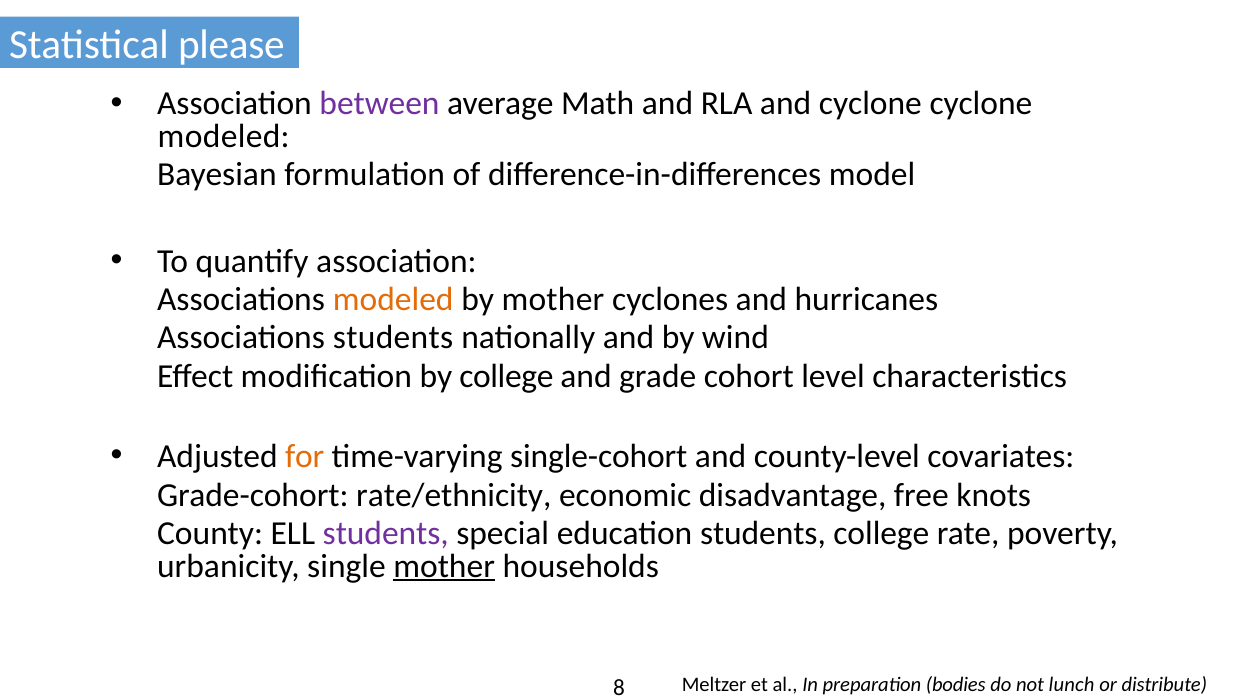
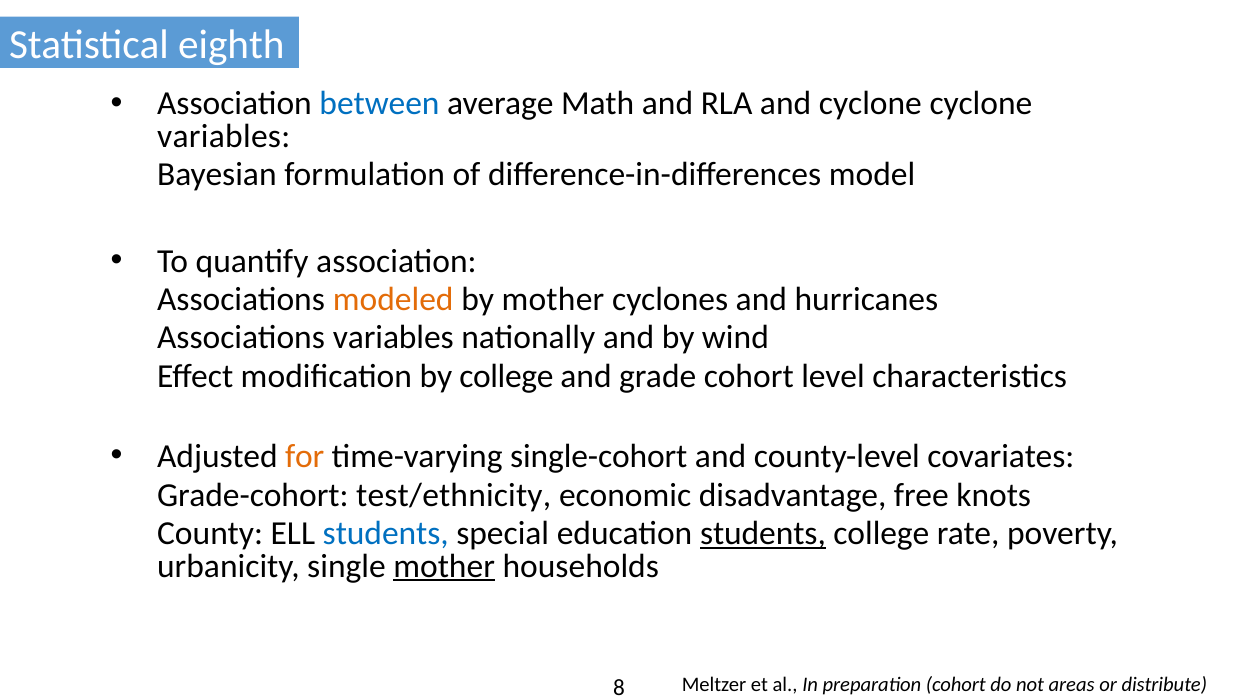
please: please -> eighth (231, 45)
between colour: purple -> blue (379, 104)
modeled: modeled -> variables (224, 136)
Associations students: students -> variables (393, 338)
rate/ethnicity: rate/ethnicity -> test/ethnicity (454, 495)
students colour: purple -> blue (386, 533)
students underline: none -> present (763, 533)
preparation bodies: bodies -> cohort (956, 684)
lunch: lunch -> areas (1072, 684)
